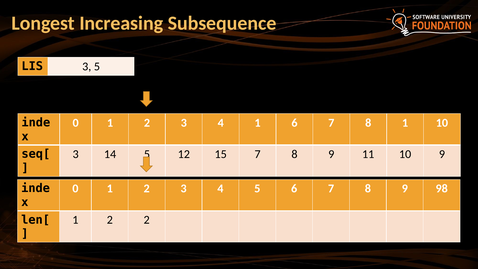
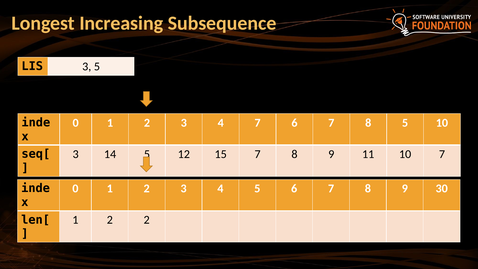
4 1: 1 -> 7 (258, 123)
8 1: 1 -> 5 (405, 123)
10 9: 9 -> 7 (442, 154)
98: 98 -> 30 (442, 189)
